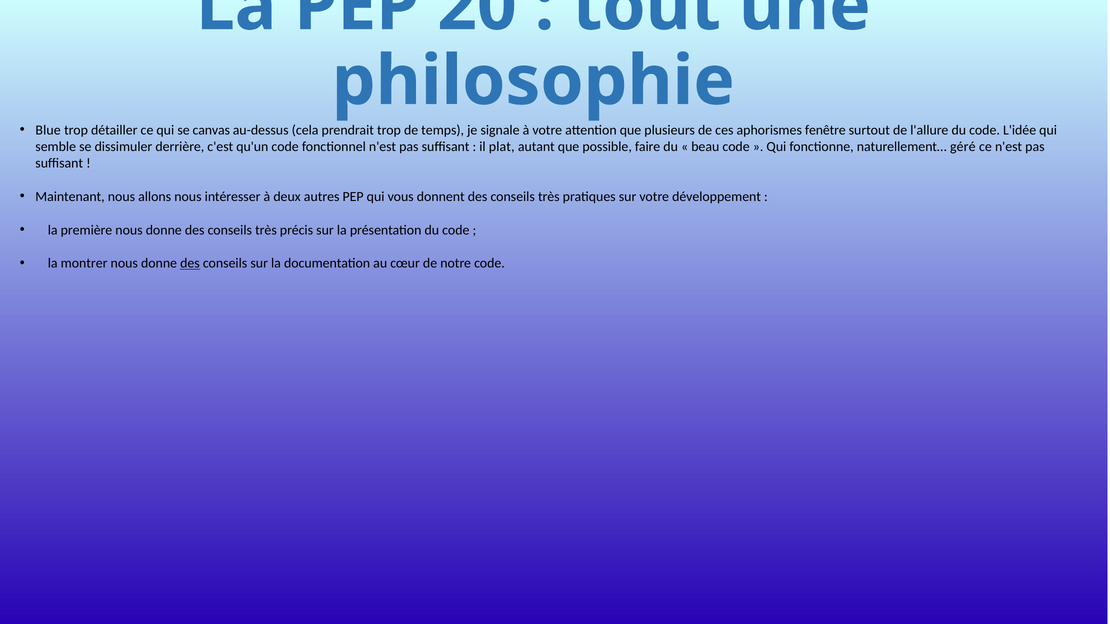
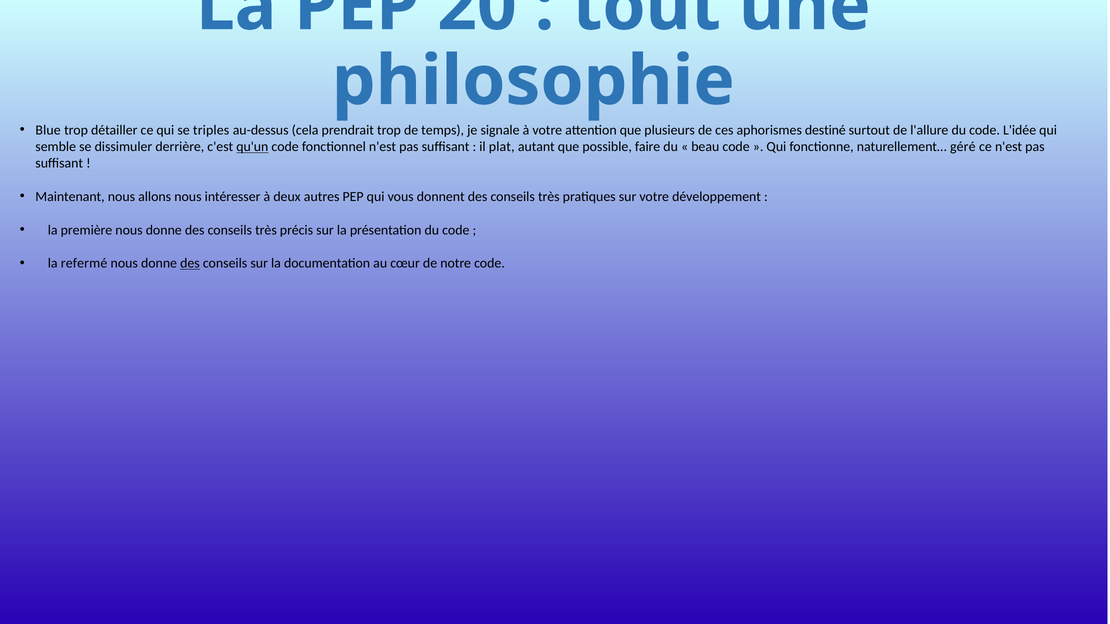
canvas: canvas -> triples (211, 130)
fenêtre: fenêtre -> destiné (825, 130)
qu'un underline: none -> present (252, 147)
montrer: montrer -> refermé (84, 263)
